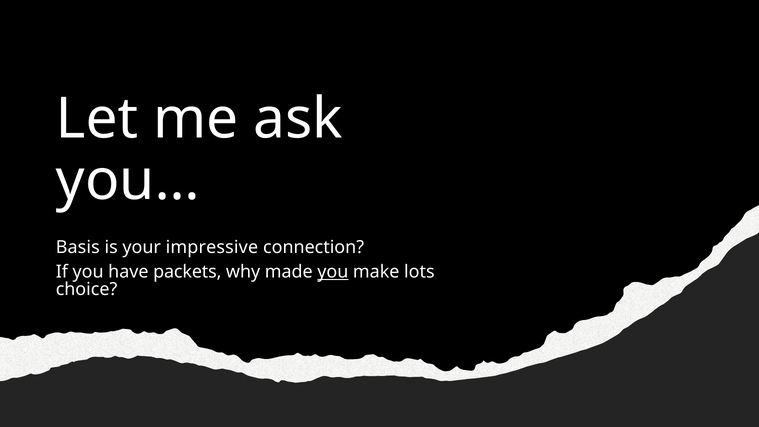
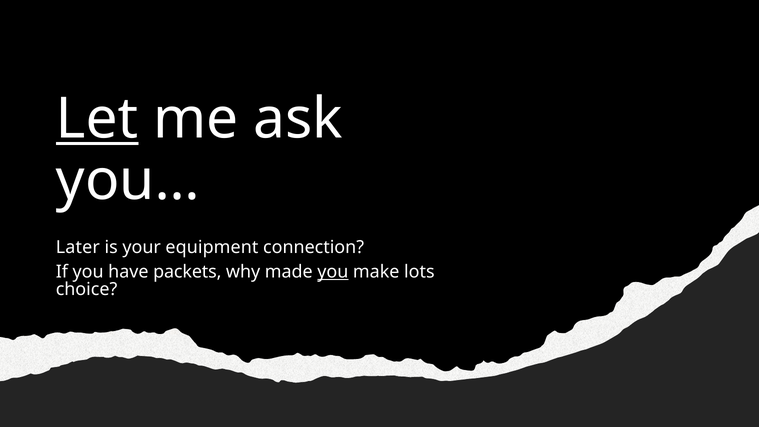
Let underline: none -> present (97, 119)
Basis: Basis -> Later (78, 247)
impressive: impressive -> equipment (212, 247)
